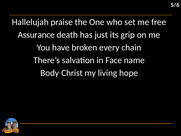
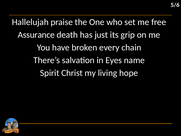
Face: Face -> Eyes (114, 60)
Body: Body -> Spirit (50, 73)
